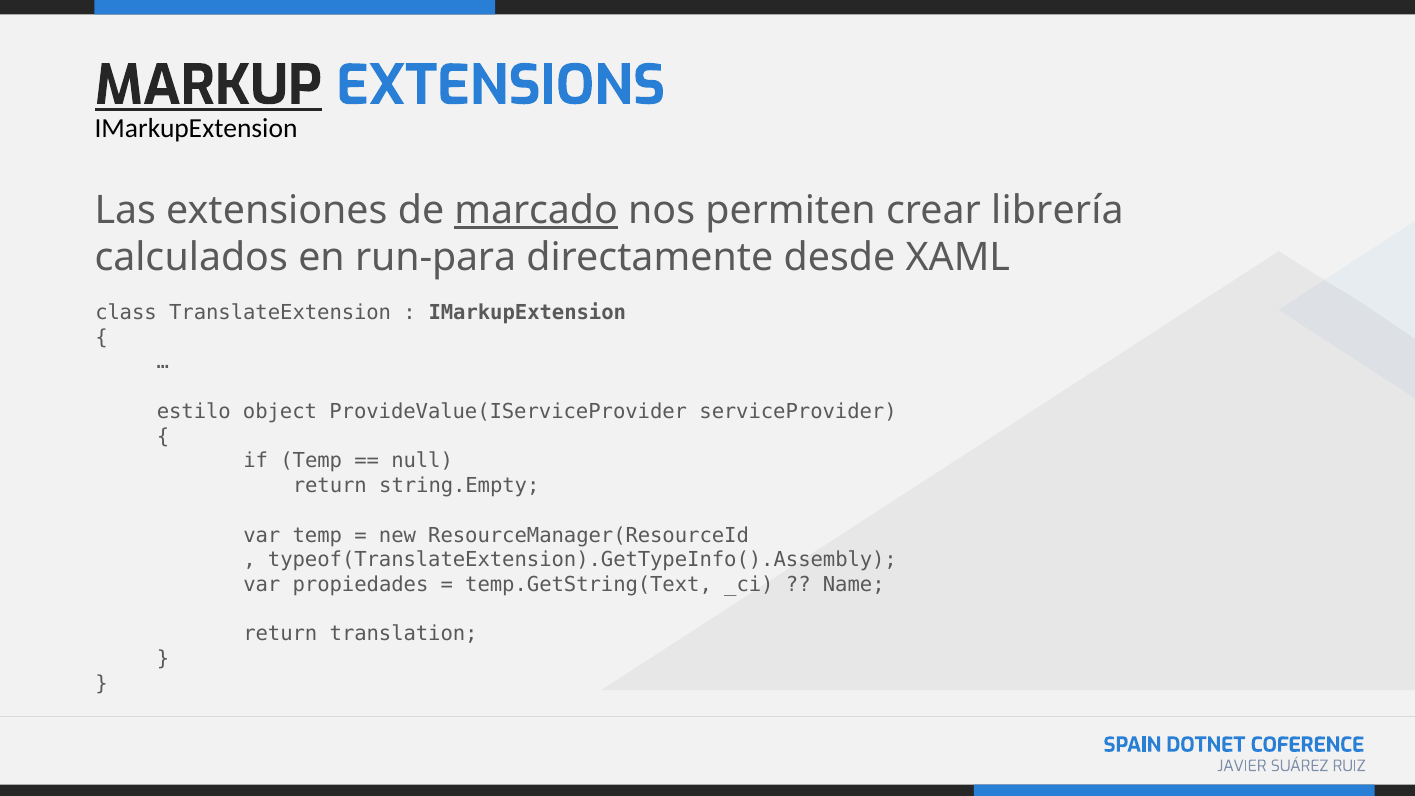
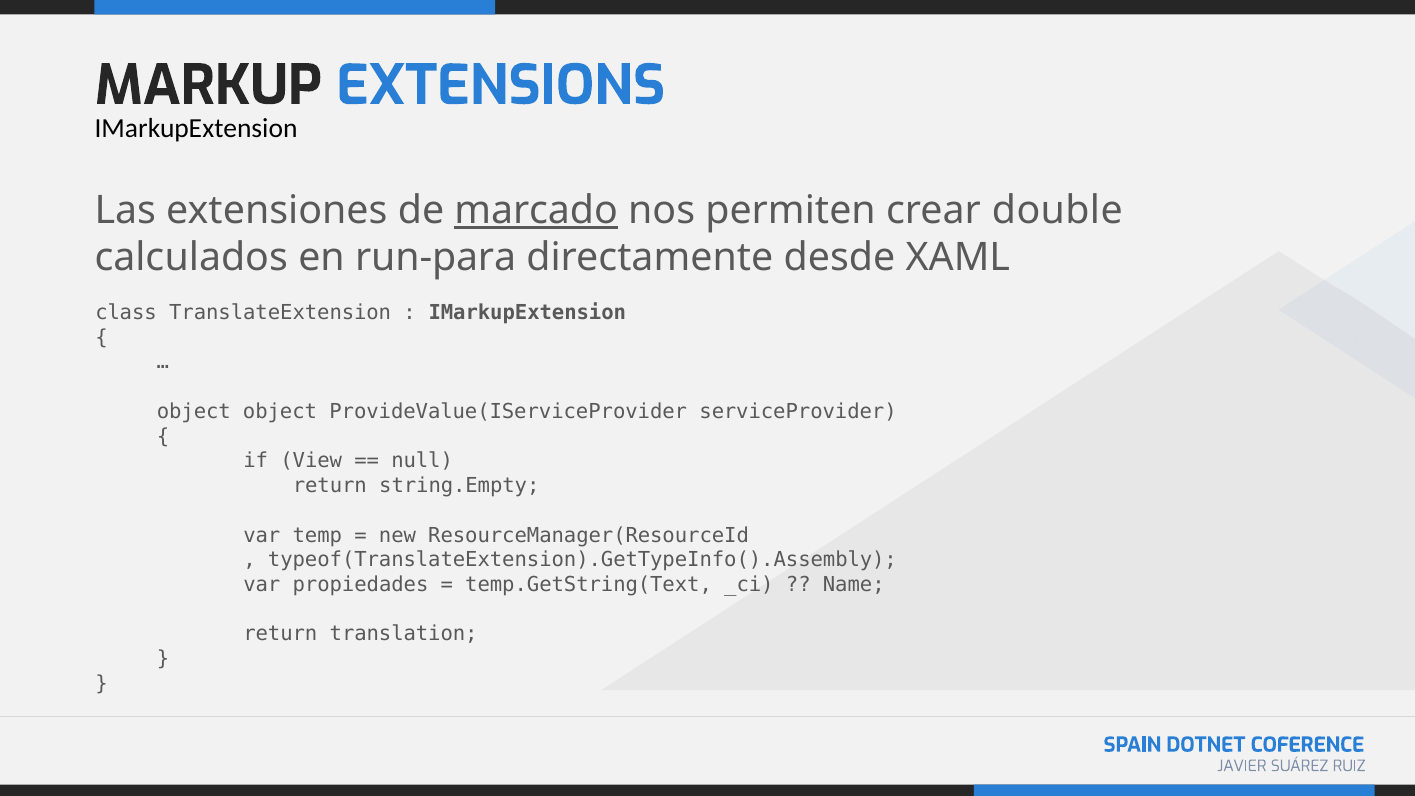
MARKUP underline: present -> none (208, 86)
librería: librería -> double (1057, 211)
estilo: estilo -> object (194, 412)
if Temp: Temp -> View (311, 461)
